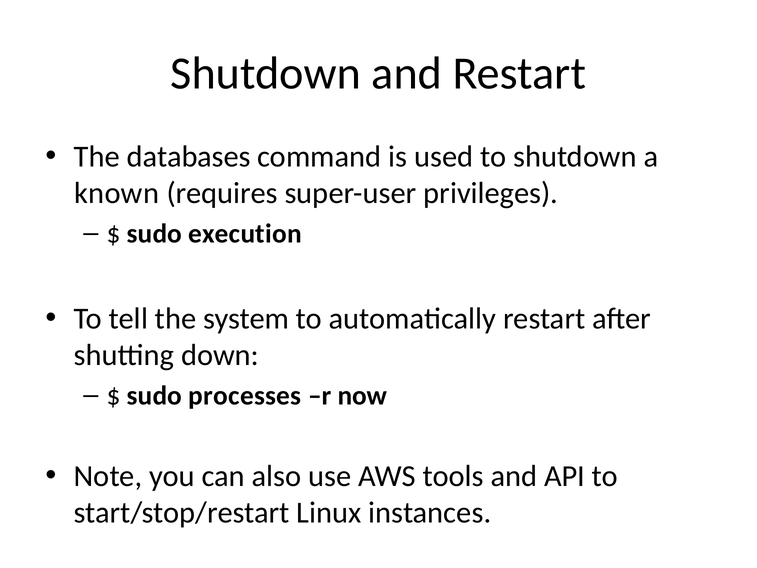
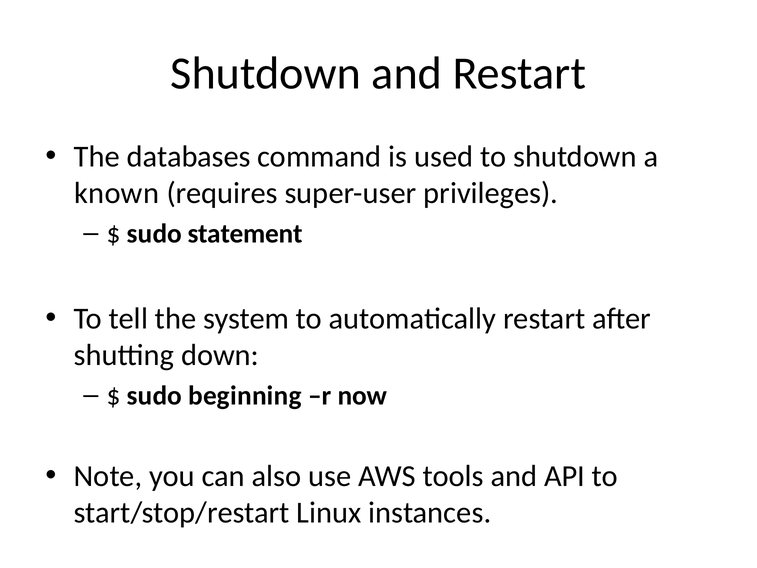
execution: execution -> statement (245, 234)
processes: processes -> beginning (245, 396)
